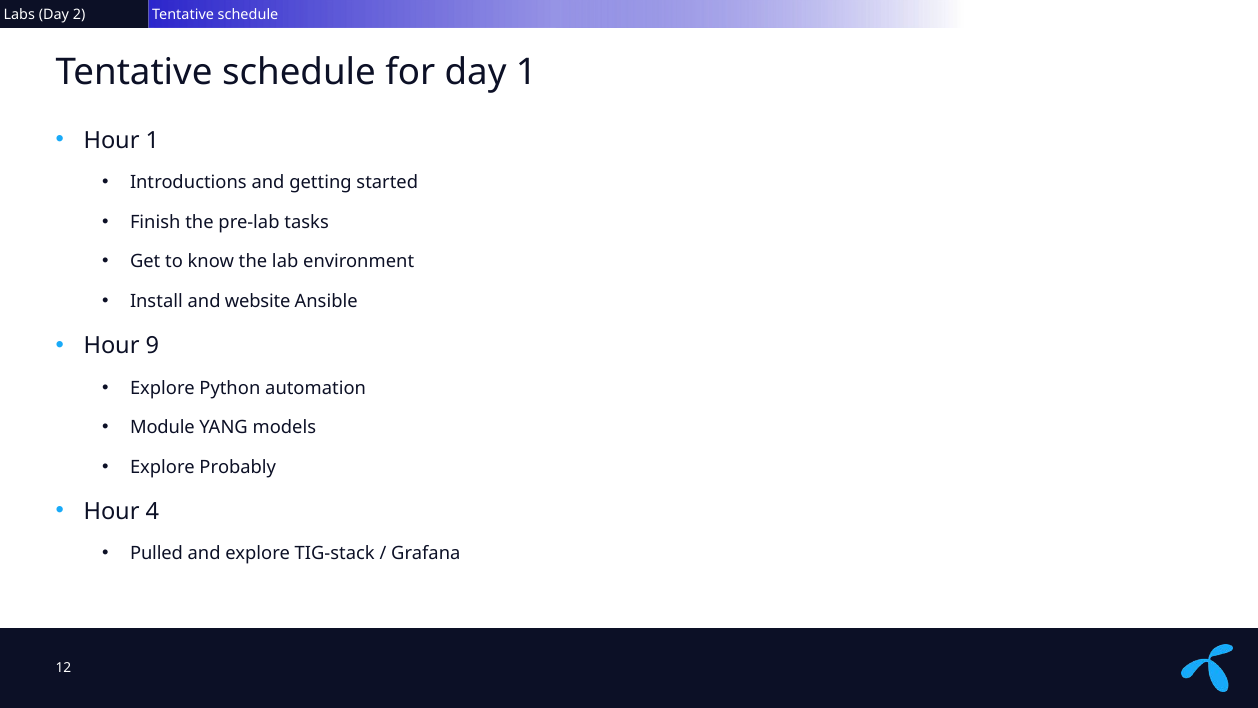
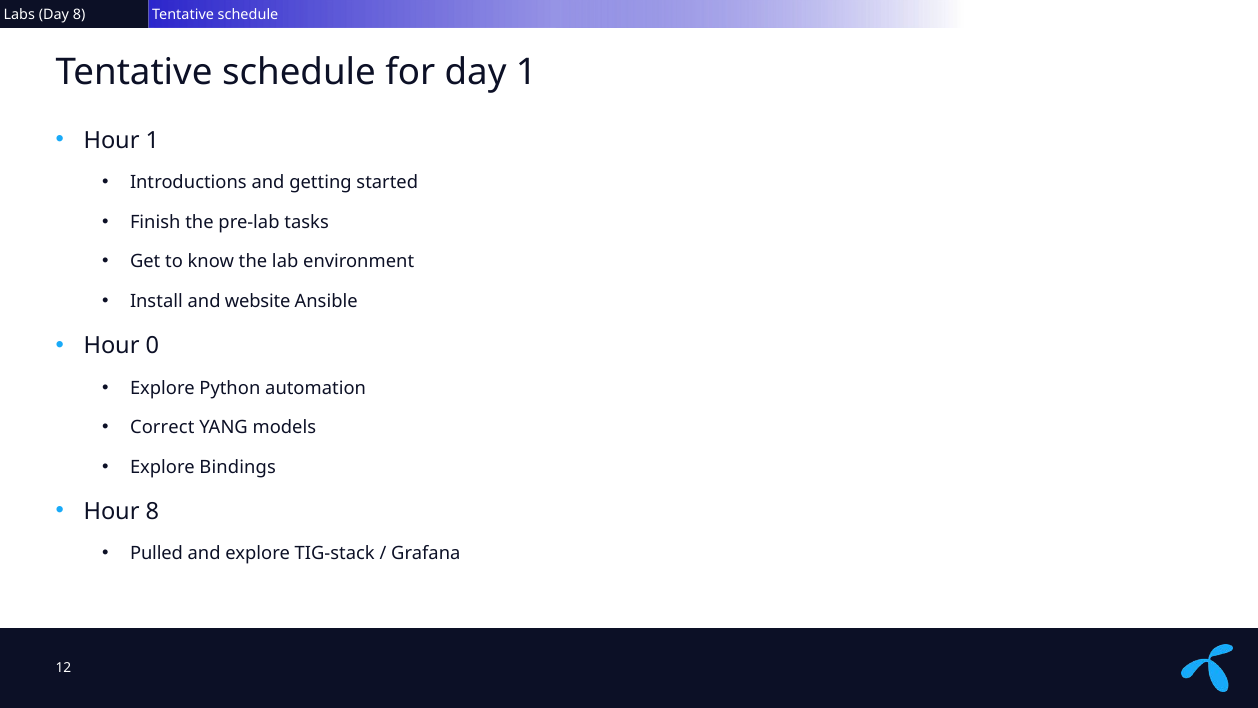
Day 2: 2 -> 8 (79, 15)
9: 9 -> 0 (152, 346)
Module: Module -> Correct (162, 427)
Probably: Probably -> Bindings (238, 467)
Hour 4: 4 -> 8 (152, 511)
